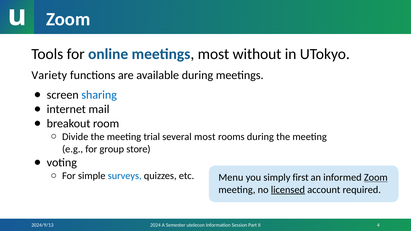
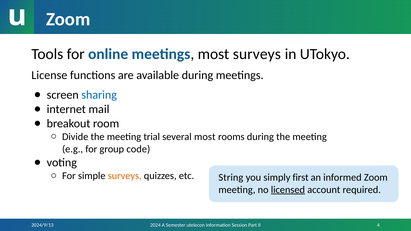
most without: without -> surveys (257, 54)
Variety: Variety -> License (49, 75)
store: store -> code (138, 149)
surveys colour: blue -> orange (125, 176)
Menu: Menu -> String (231, 178)
Zoom underline: present -> none (376, 178)
